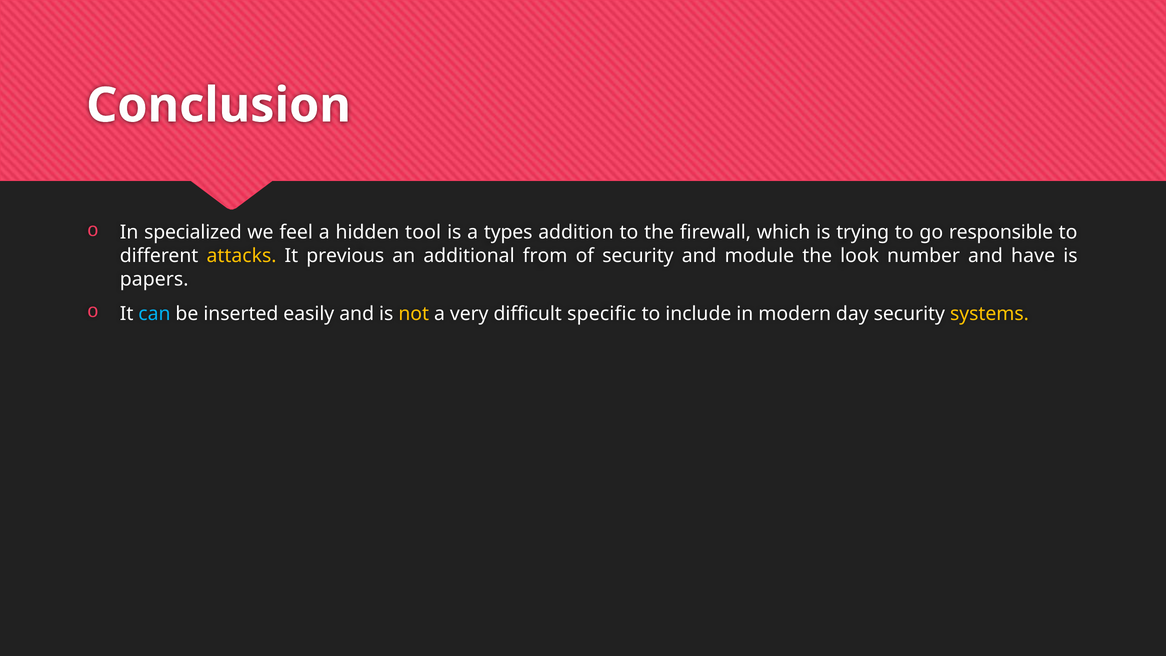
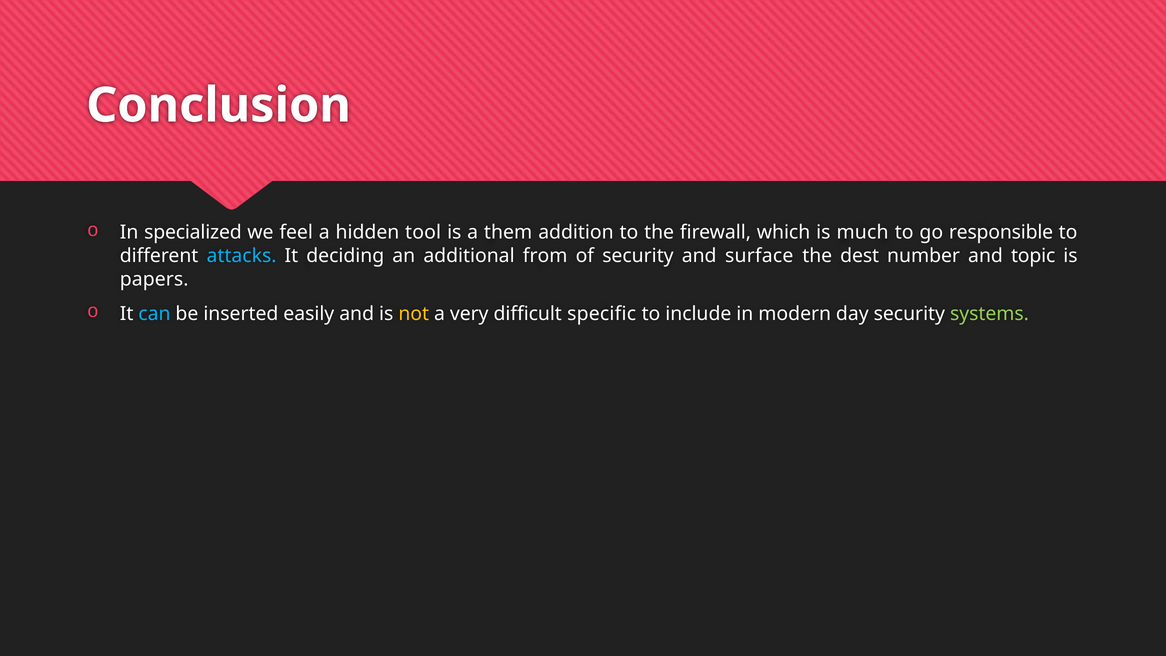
types: types -> them (508, 233)
trying: trying -> much (863, 233)
attacks colour: yellow -> light blue (242, 256)
previous: previous -> deciding (345, 256)
module: module -> surface (759, 256)
look: look -> dest (860, 256)
have: have -> topic (1033, 256)
systems colour: yellow -> light green (989, 314)
